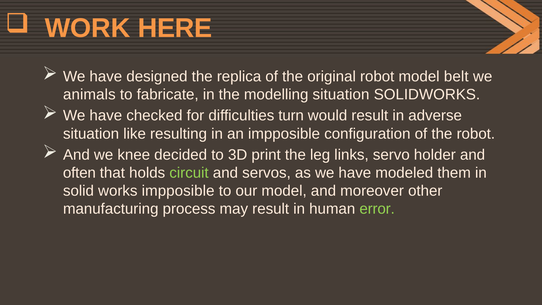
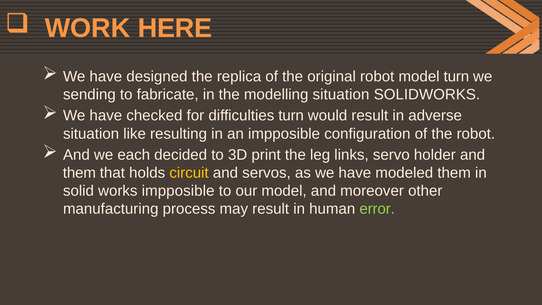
model belt: belt -> turn (456, 76)
animals: animals -> sending (89, 94)
knee: knee -> each (134, 155)
often: often -> them (79, 173)
circuit colour: light green -> yellow (189, 173)
